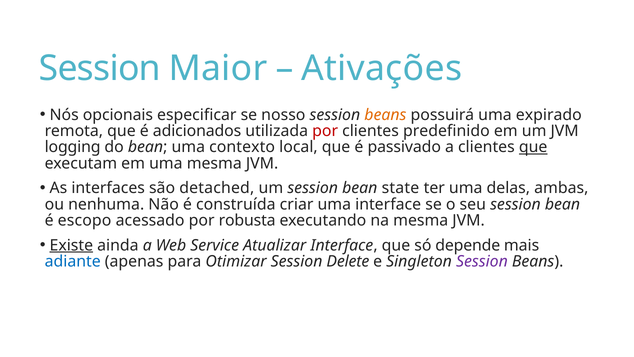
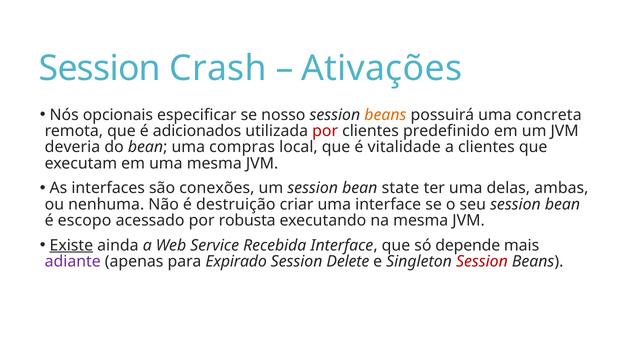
Maior: Maior -> Crash (218, 68)
expirado: expirado -> concreta (549, 115)
logging: logging -> deveria (72, 147)
contexto: contexto -> compras (242, 147)
passivado: passivado -> vitalidade (404, 147)
que underline: present -> none (533, 147)
detached: detached -> conexões (217, 188)
construída: construída -> destruição (236, 204)
Atualizar: Atualizar -> Recebida (275, 245)
adiante colour: blue -> purple (73, 261)
Otimizar: Otimizar -> Expirado (236, 261)
Session colour: purple -> red (482, 261)
